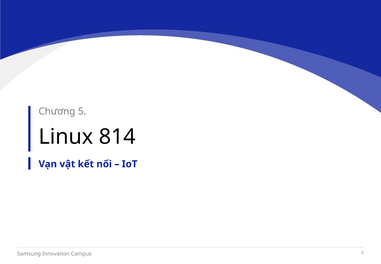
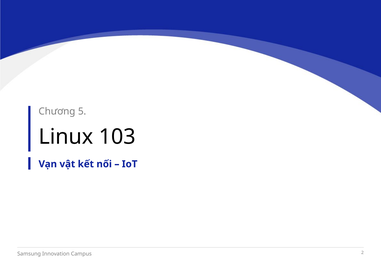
814: 814 -> 103 (117, 137)
